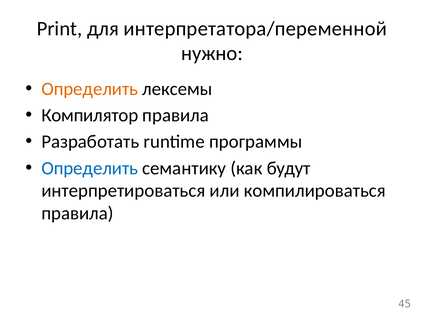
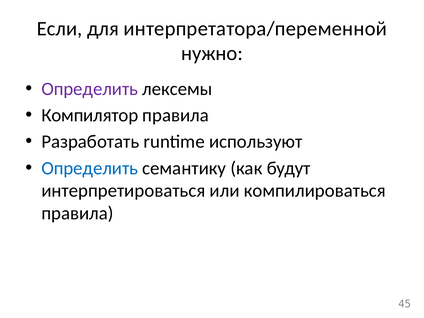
Print: Print -> Если (60, 29)
Определить colour: orange -> purple (90, 89)
программы: программы -> используют (256, 142)
